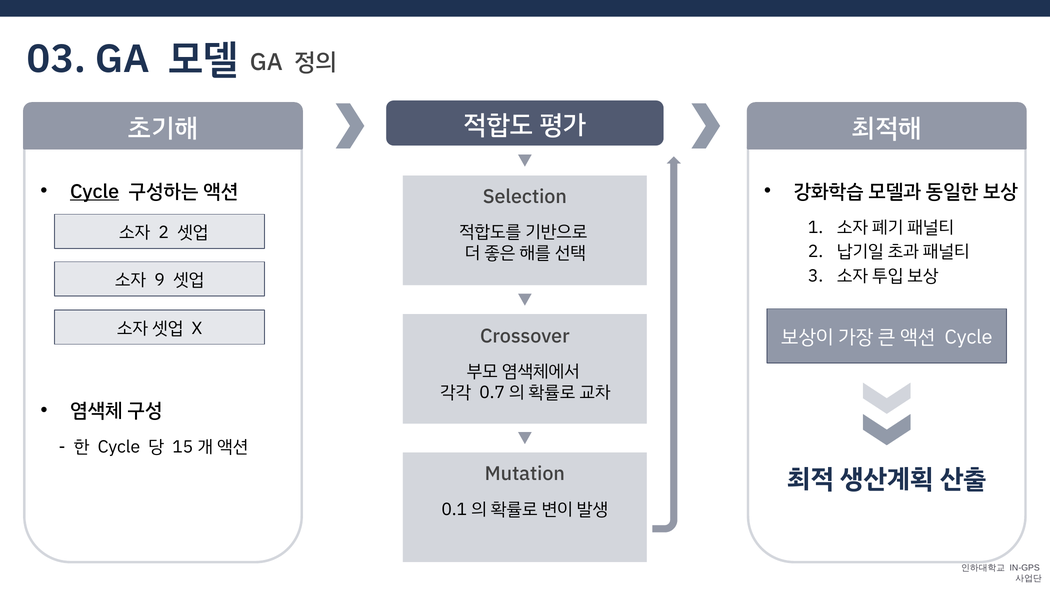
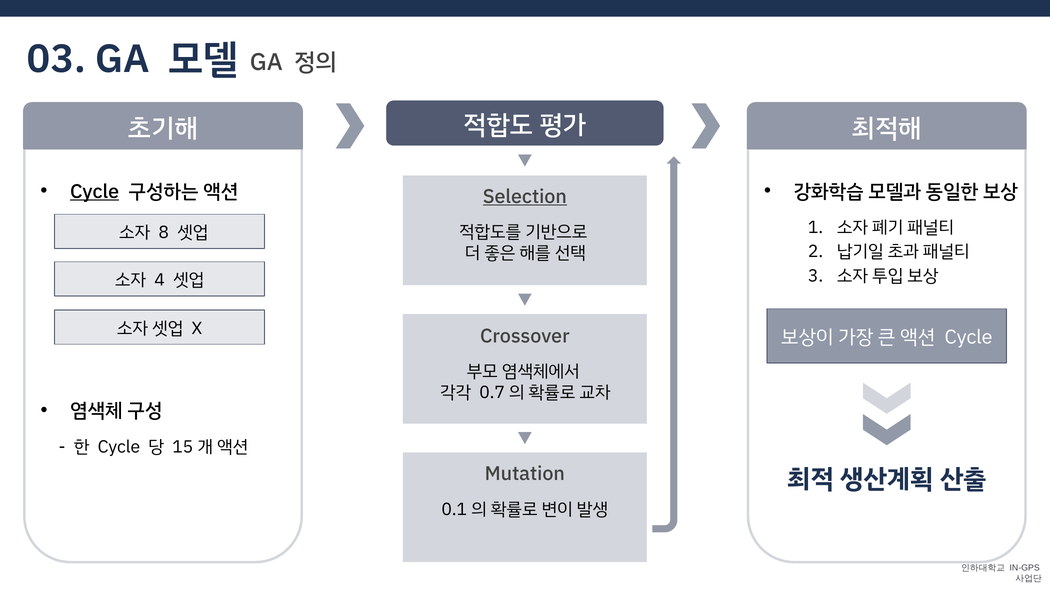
Selection underline: none -> present (525, 197)
2: 2 -> 8 (164, 232)
9: 9 -> 4 (160, 280)
